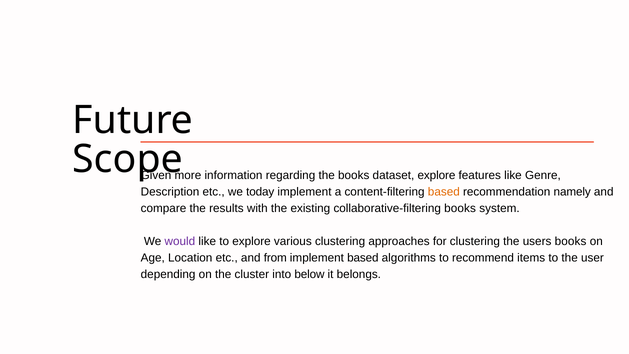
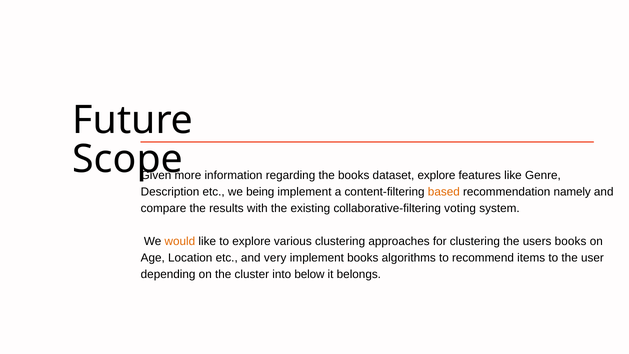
today: today -> being (260, 192)
collaborative-filtering books: books -> voting (460, 208)
would colour: purple -> orange (180, 241)
from: from -> very (275, 258)
implement based: based -> books (363, 258)
